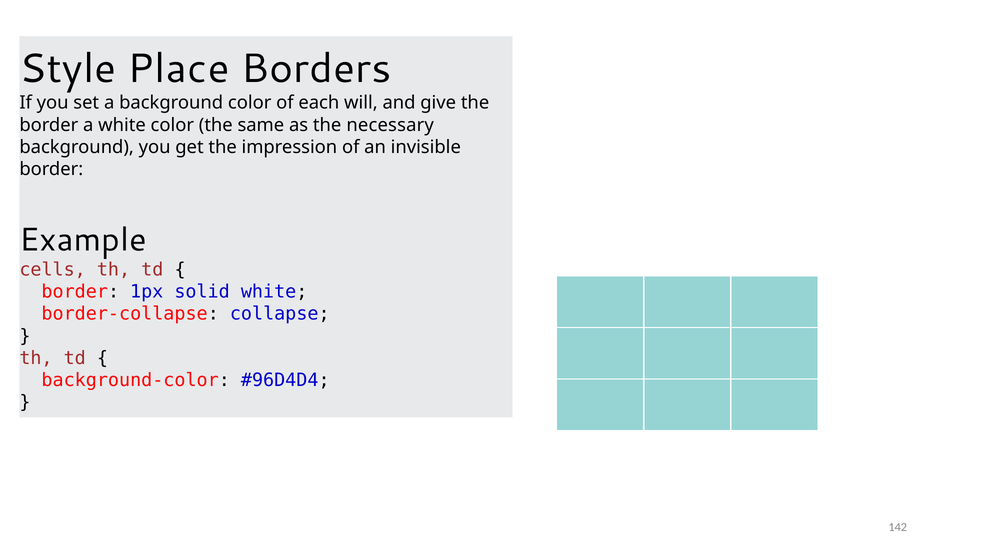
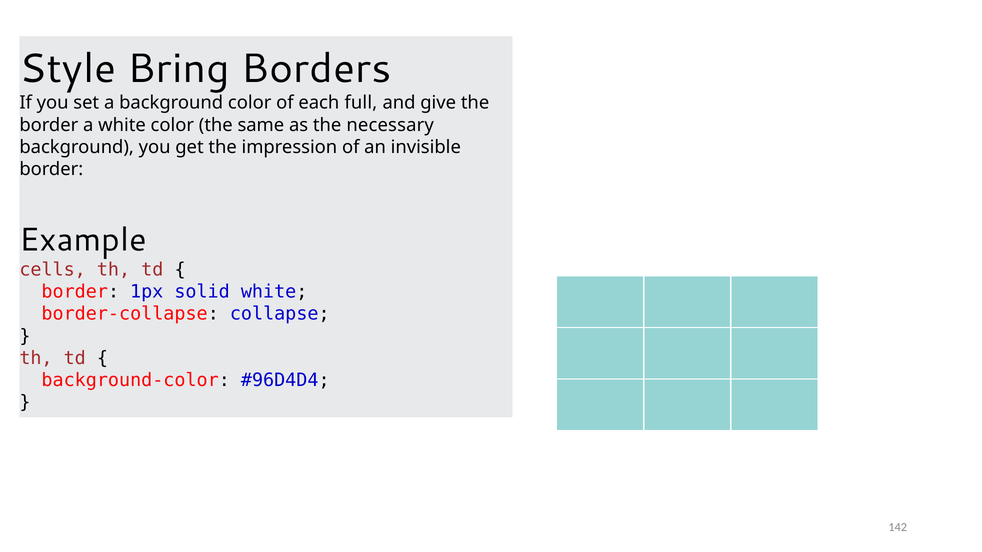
Place: Place -> Bring (179, 69)
will: will -> full (361, 103)
